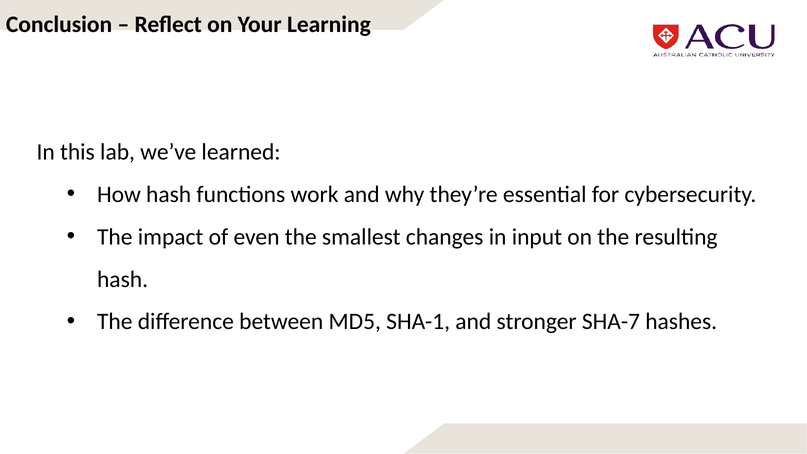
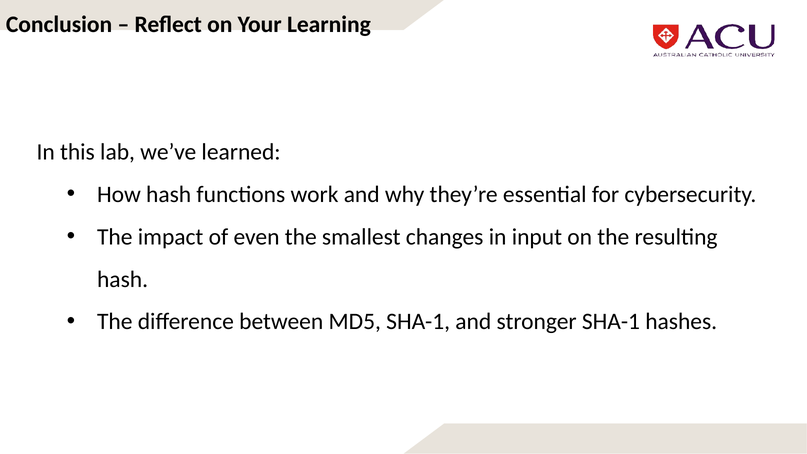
stronger SHA-7: SHA-7 -> SHA-1 (611, 322)
